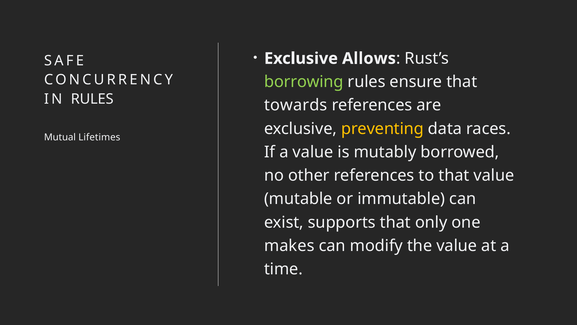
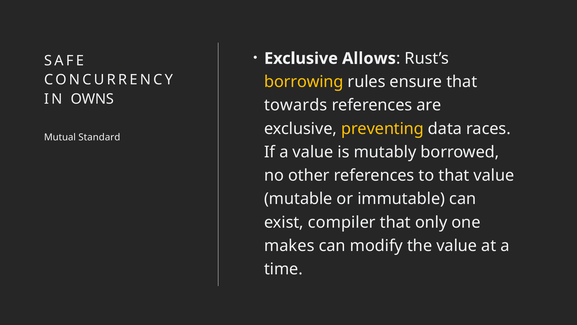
borrowing colour: light green -> yellow (304, 82)
IN RULES: RULES -> OWNS (92, 99)
Lifetimes: Lifetimes -> Standard (99, 137)
supports: supports -> compiler (342, 222)
